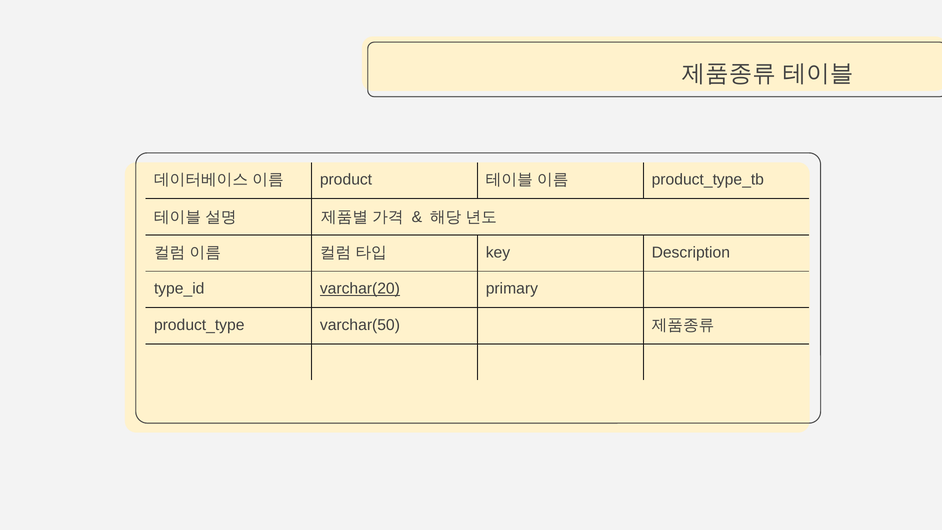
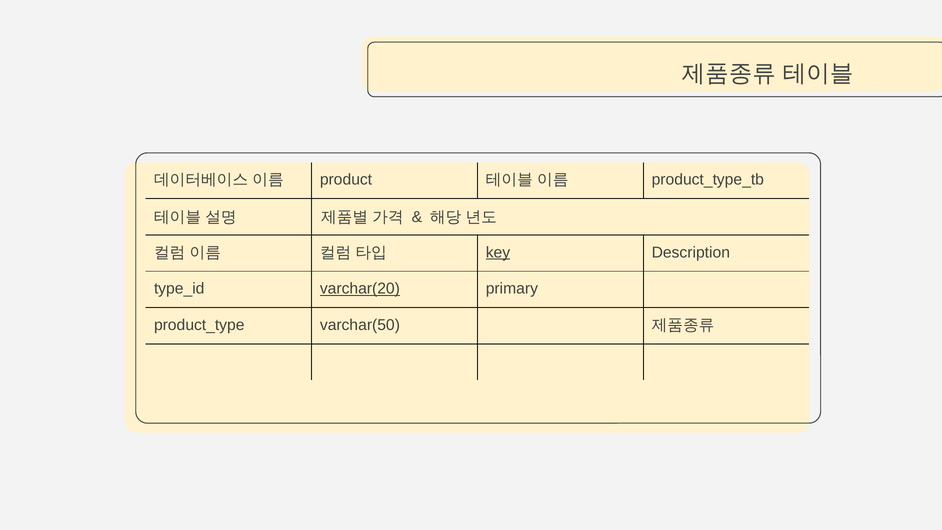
key underline: none -> present (498, 252)
